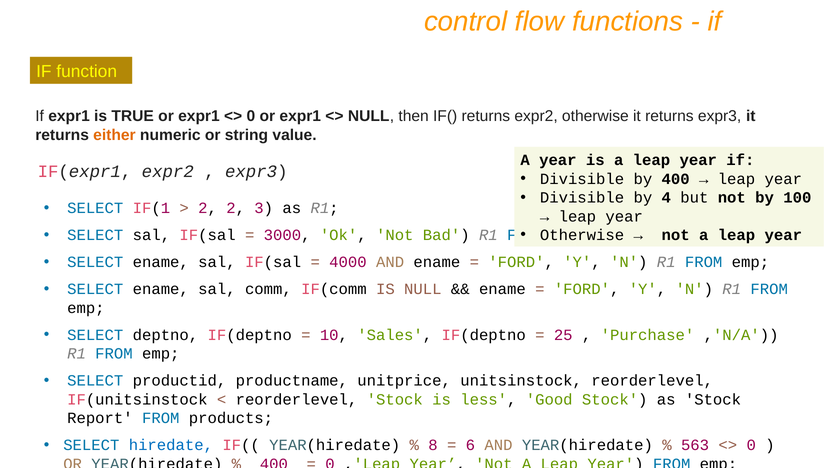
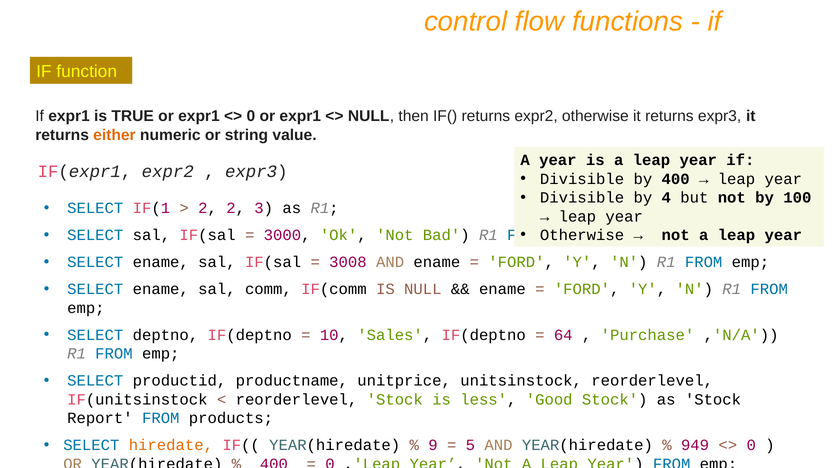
4000: 4000 -> 3008 (348, 262)
25: 25 -> 64 (563, 335)
hiredate colour: blue -> orange (171, 445)
8: 8 -> 9 (433, 445)
6: 6 -> 5 (470, 445)
563: 563 -> 949 (695, 445)
